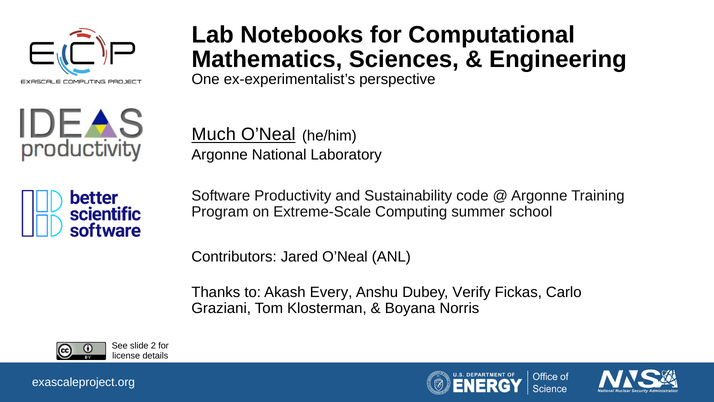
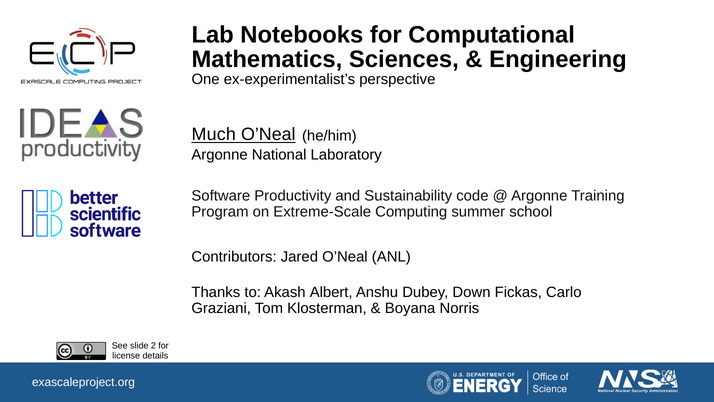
Every: Every -> Albert (331, 292)
Verify: Verify -> Down (472, 292)
